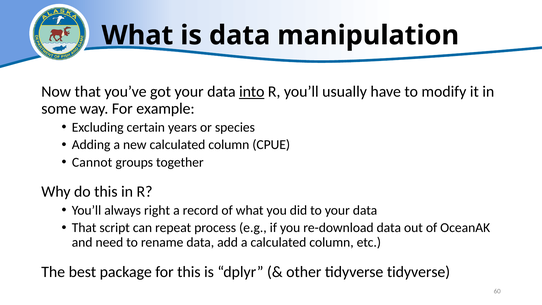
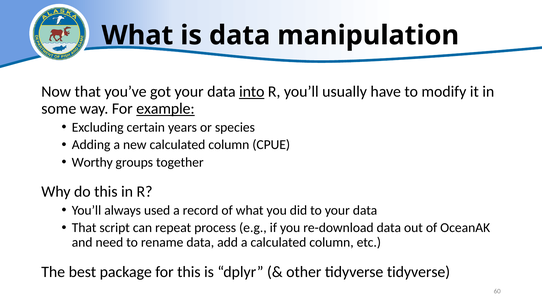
example underline: none -> present (165, 109)
Cannot: Cannot -> Worthy (92, 162)
right: right -> used (157, 210)
